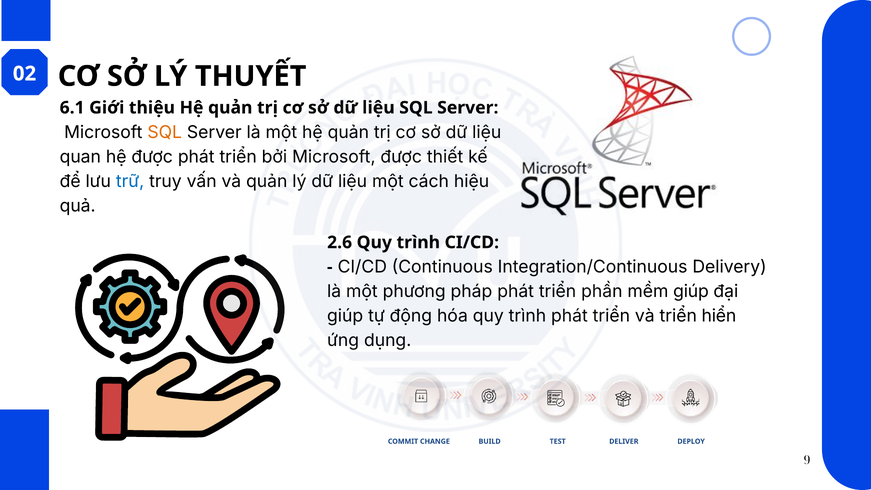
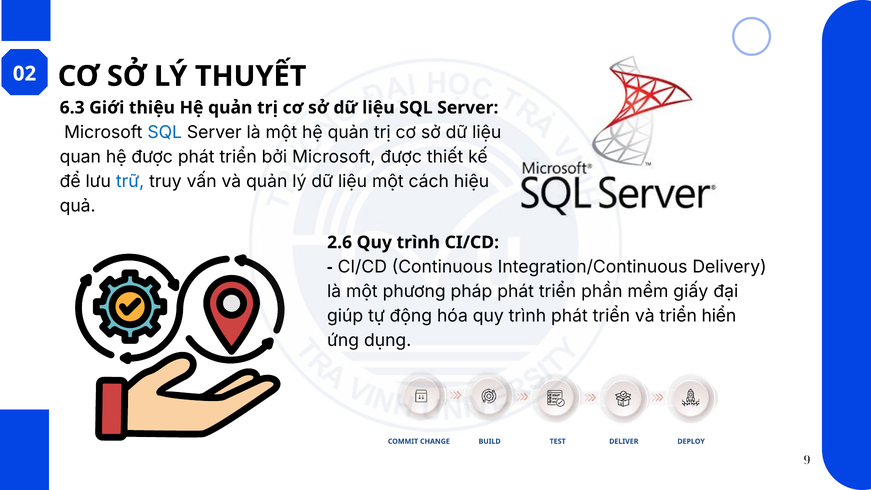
6.1: 6.1 -> 6.3 (72, 108)
SQL colour: orange -> blue (165, 132)
mềm giúp: giúp -> giấy (691, 292)
